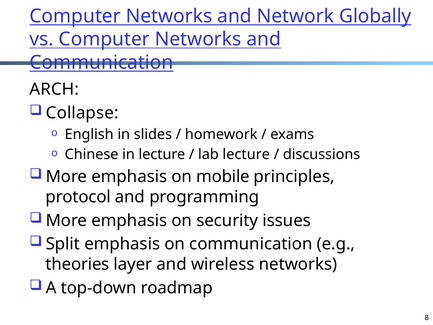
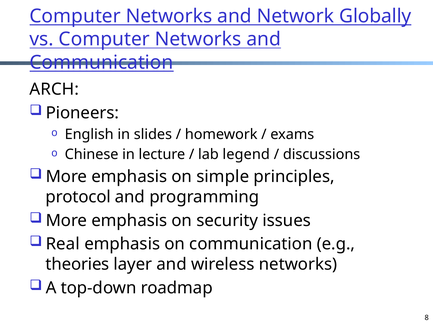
Collapse: Collapse -> Pioneers (82, 113)
lab lecture: lecture -> legend (246, 154)
mobile: mobile -> simple (223, 177)
Split: Split -> Real (63, 244)
